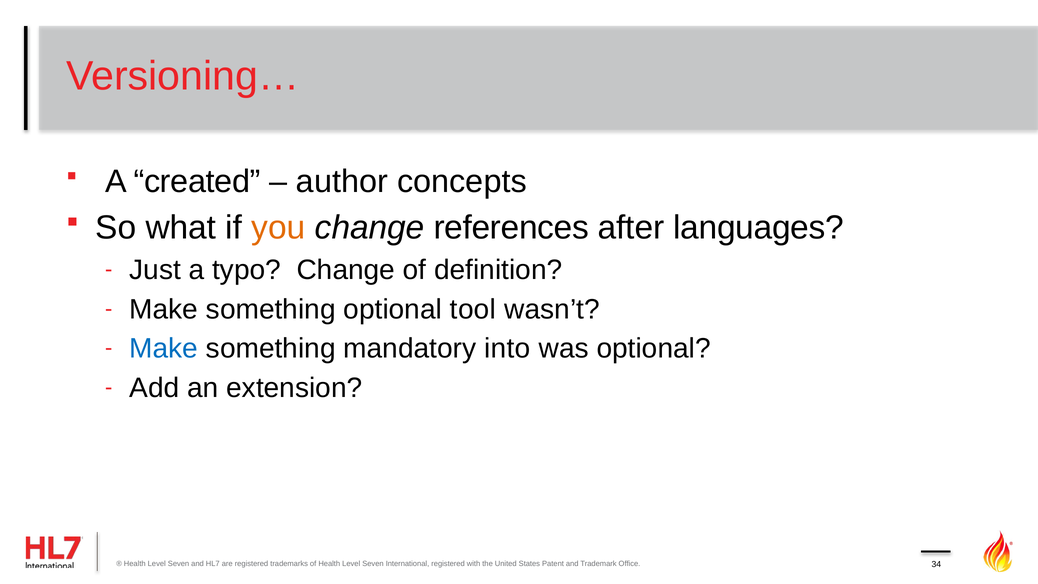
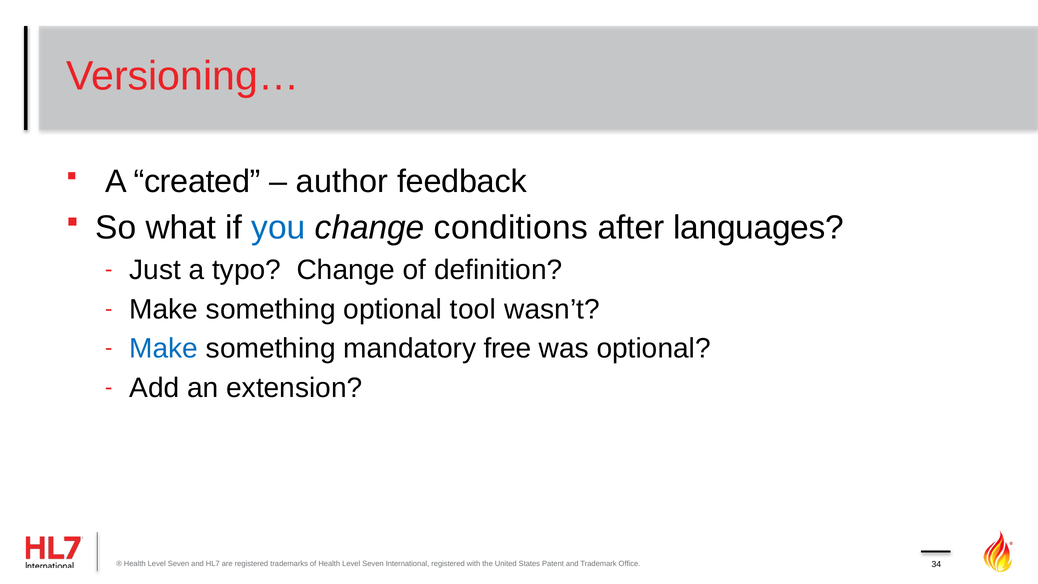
concepts: concepts -> feedback (462, 181)
you colour: orange -> blue (279, 228)
references: references -> conditions (511, 228)
into: into -> free (508, 349)
